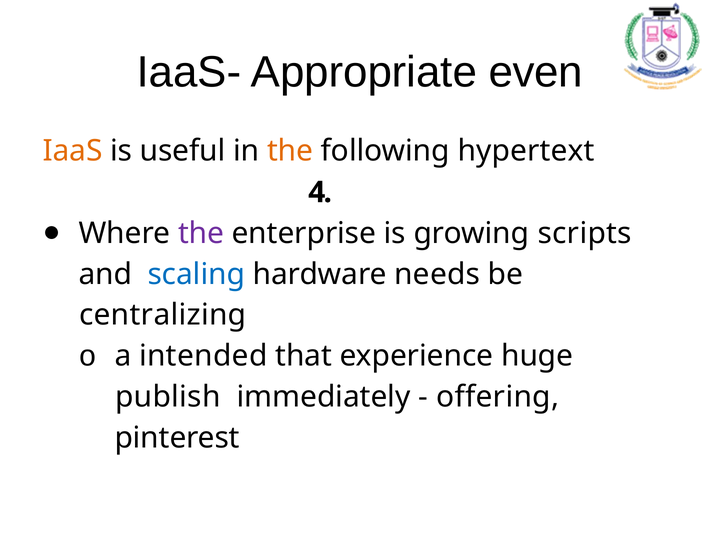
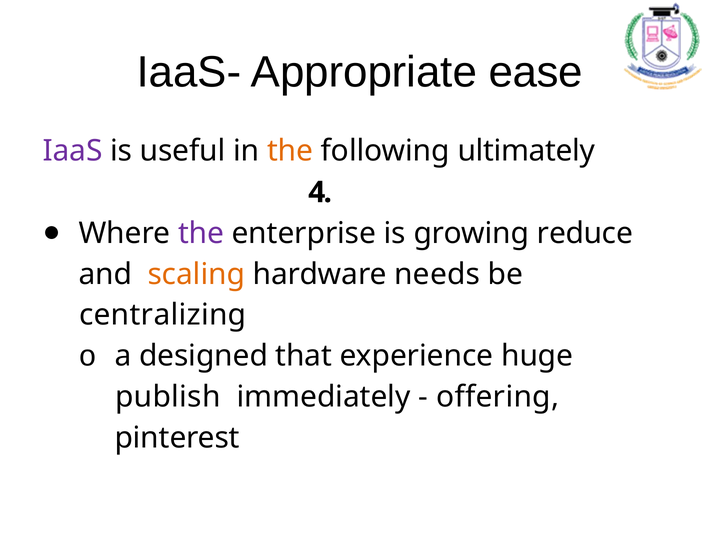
even: even -> ease (536, 72)
IaaS colour: orange -> purple (73, 151)
hypertext: hypertext -> ultimately (526, 151)
scripts: scripts -> reduce (585, 233)
scaling colour: blue -> orange (196, 274)
intended: intended -> designed (204, 356)
